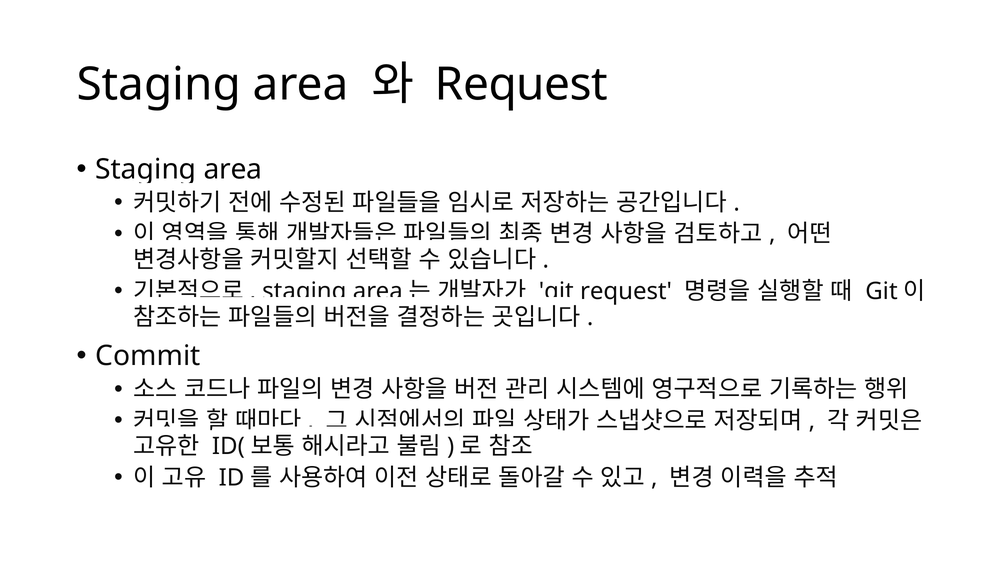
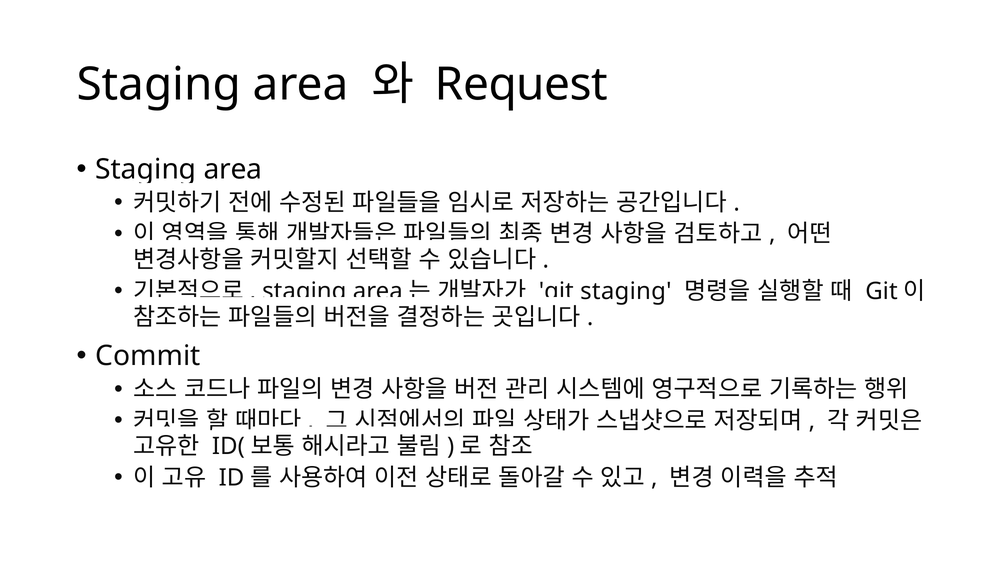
request: request -> staging (626, 291)
